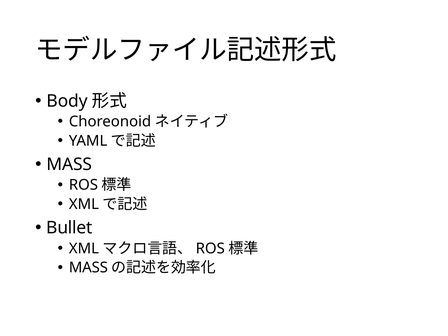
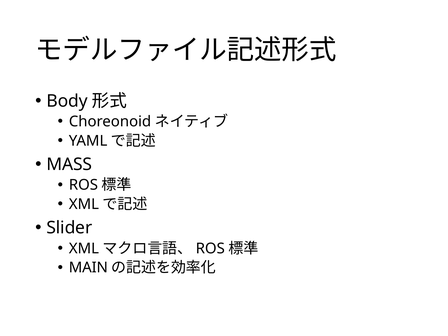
Bullet: Bullet -> Slider (69, 228)
MASS: MASS -> MAIN (88, 268)
